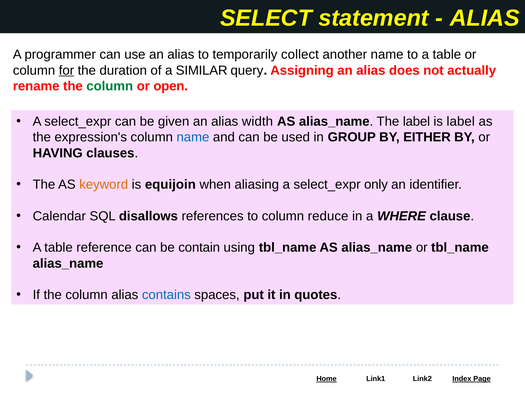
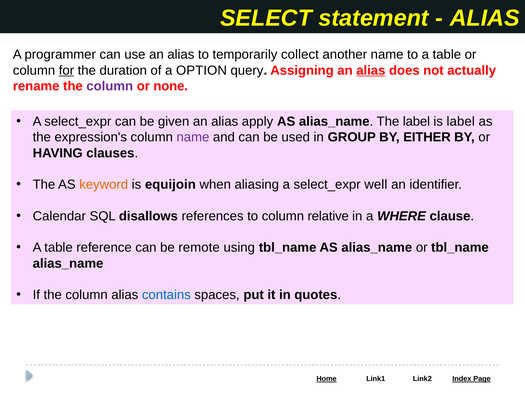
SIMILAR: SIMILAR -> OPTION (202, 70)
alias underline: none -> present (371, 70)
column colour: green -> purple (110, 86)
open: open -> none (171, 86)
width: width -> apply (257, 121)
name colour: blue -> purple (193, 137)
only: only -> well (376, 184)
reduce: reduce -> relative (328, 216)
contain: contain -> remote (199, 247)
